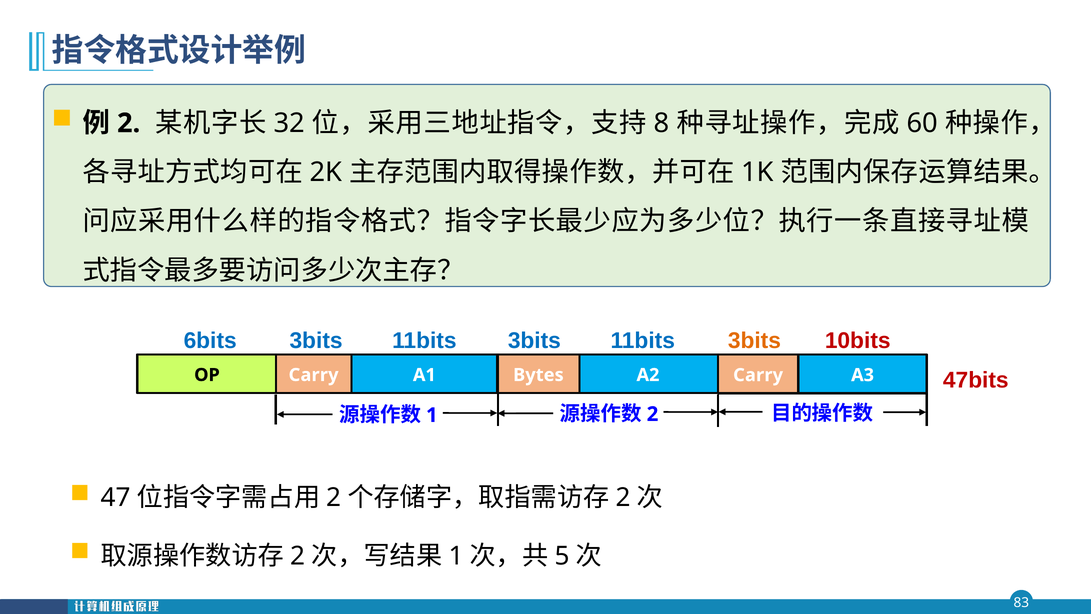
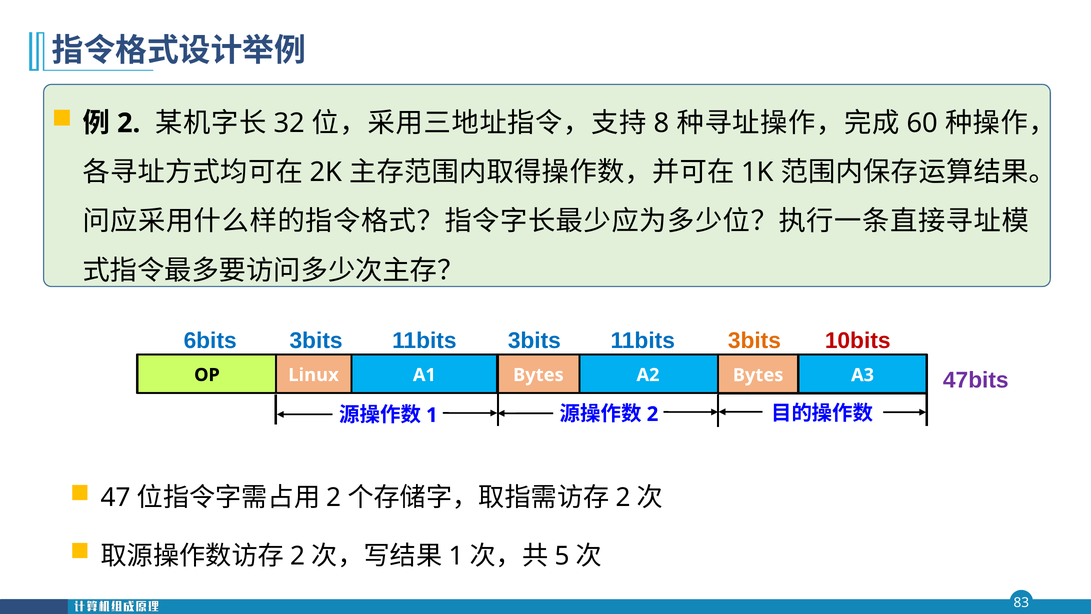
47bits colour: red -> purple (976, 380)
Carry: Carry -> Linux (314, 375)
Carry: Carry -> Bytes (758, 375)
